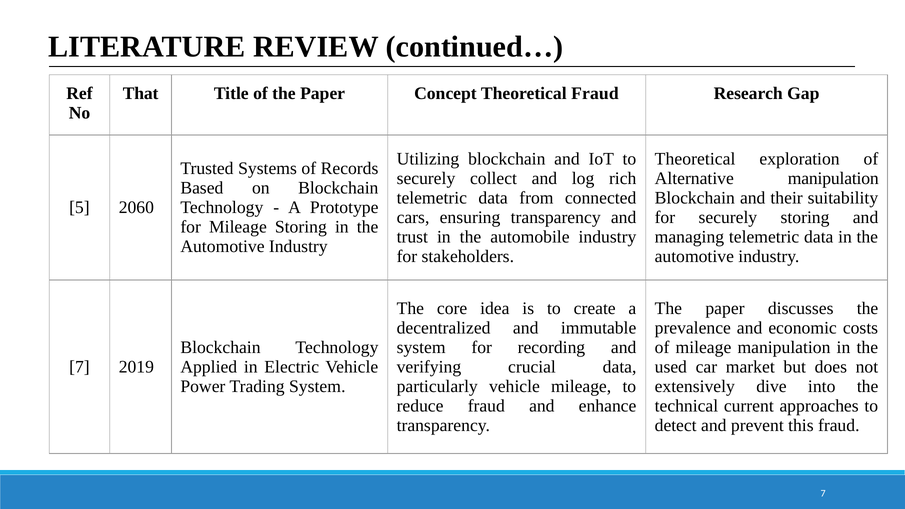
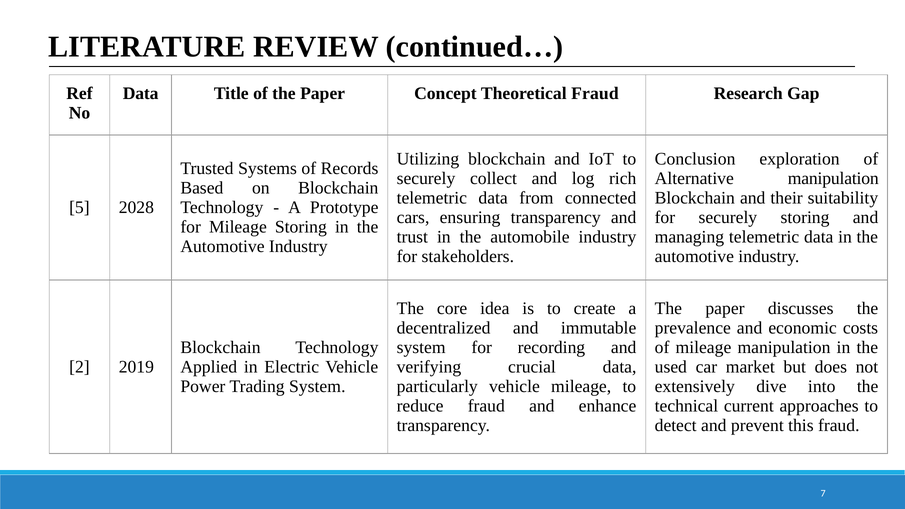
That: That -> Data (141, 94)
Theoretical: Theoretical -> Conclusion (695, 159)
2060: 2060 -> 2028 (136, 208)
7: 7 -> 2 (79, 367)
